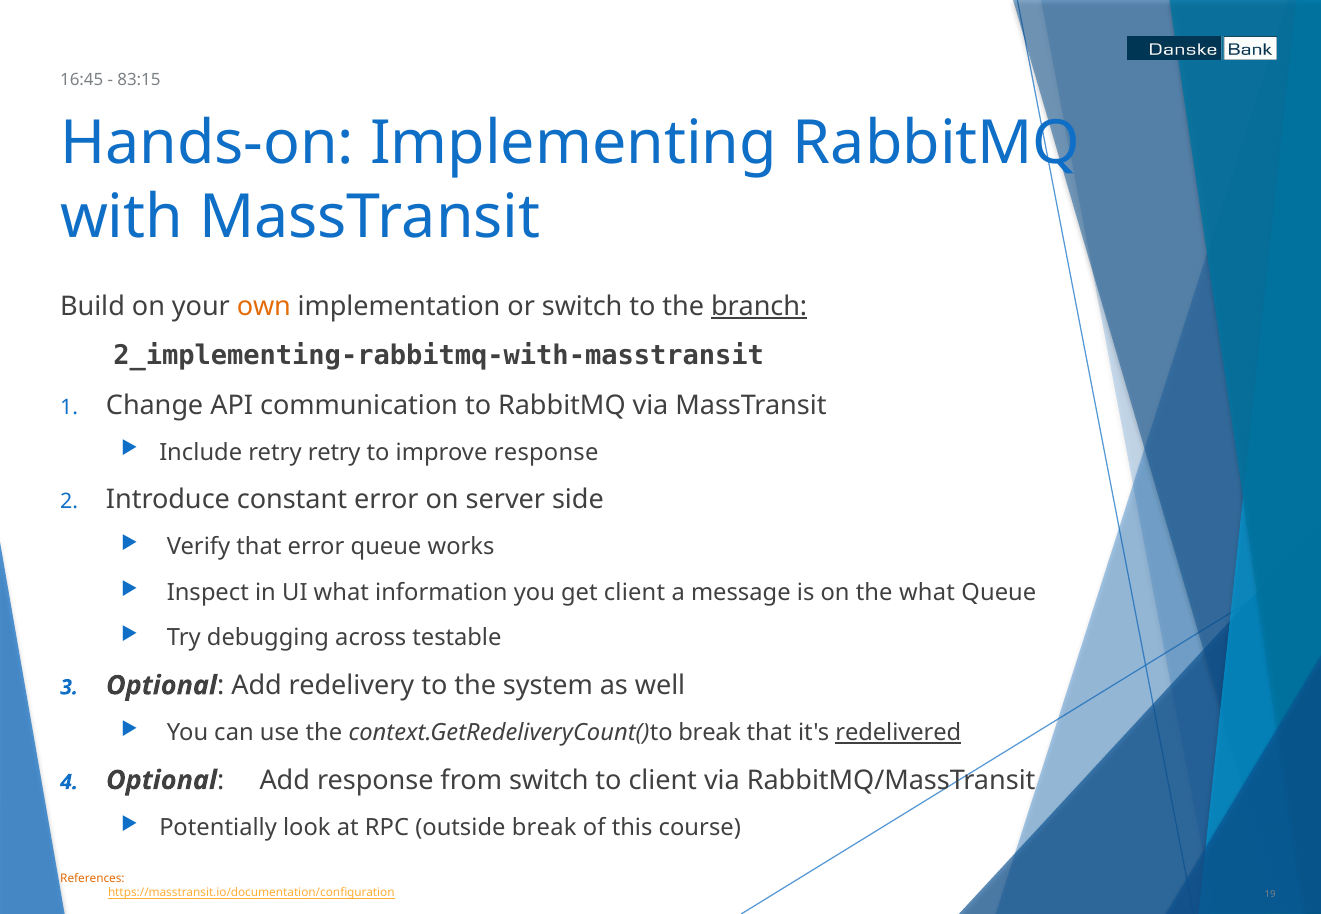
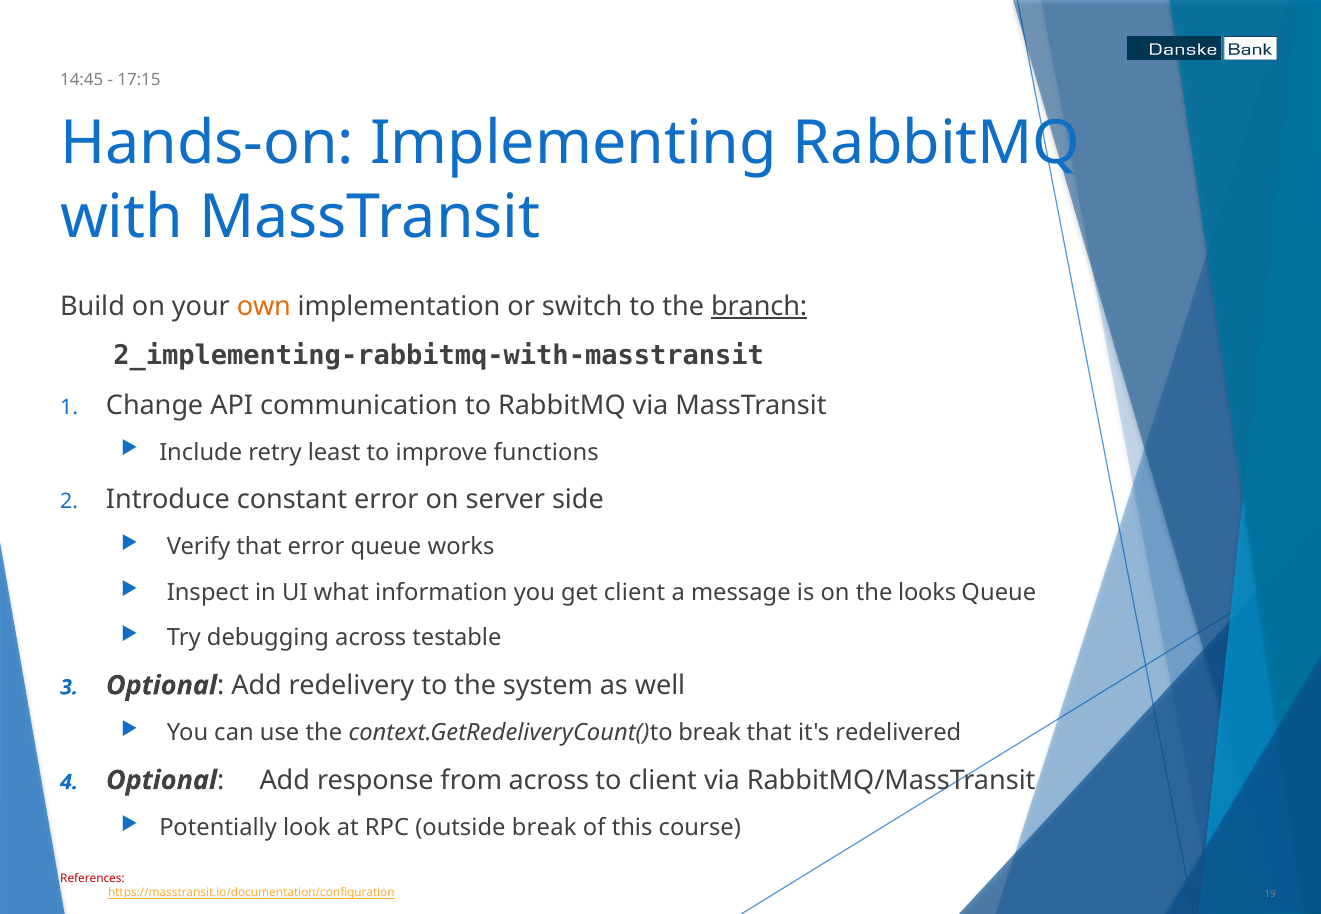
16:45: 16:45 -> 14:45 (82, 79)
83:15: 83:15 -> 17:15 (139, 79)
retry retry: retry -> least (334, 453)
improve response: response -> functions (546, 453)
the what: what -> looks (927, 593)
redelivered underline: present -> none (898, 733)
from switch: switch -> across (549, 781)
References colour: orange -> red (92, 879)
